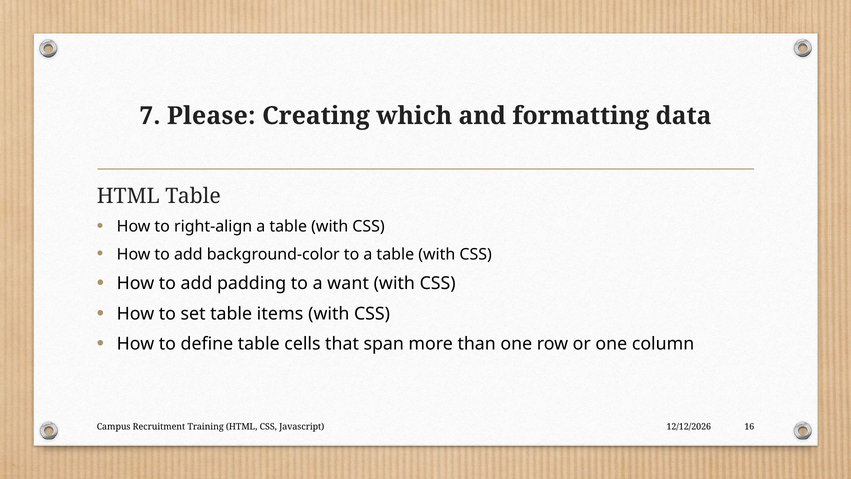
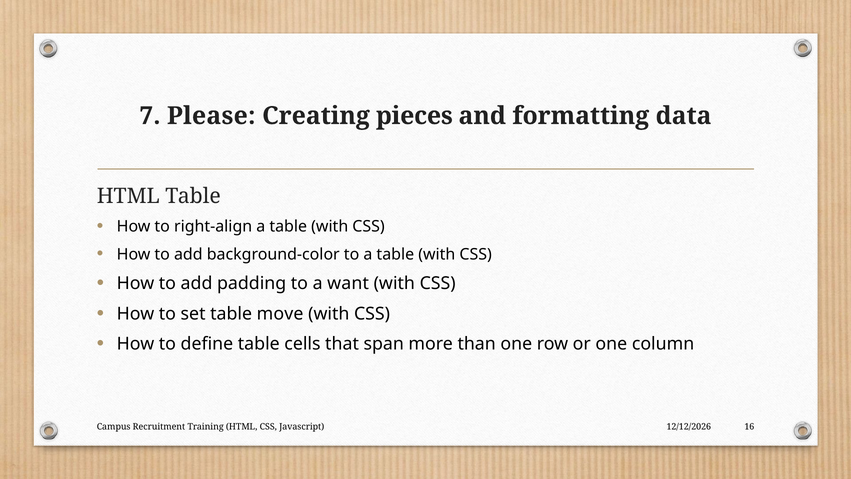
which: which -> pieces (414, 116)
items: items -> move (280, 313)
